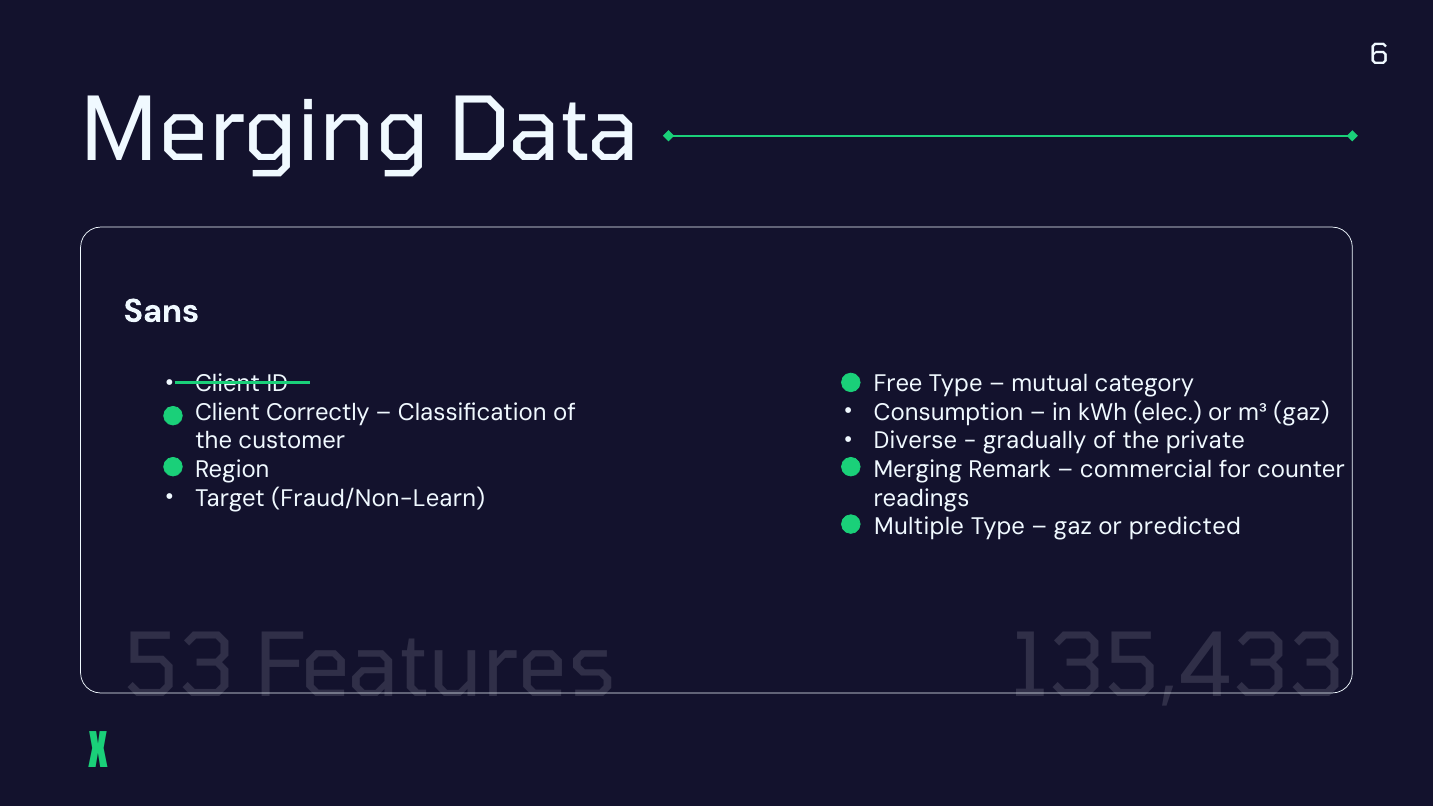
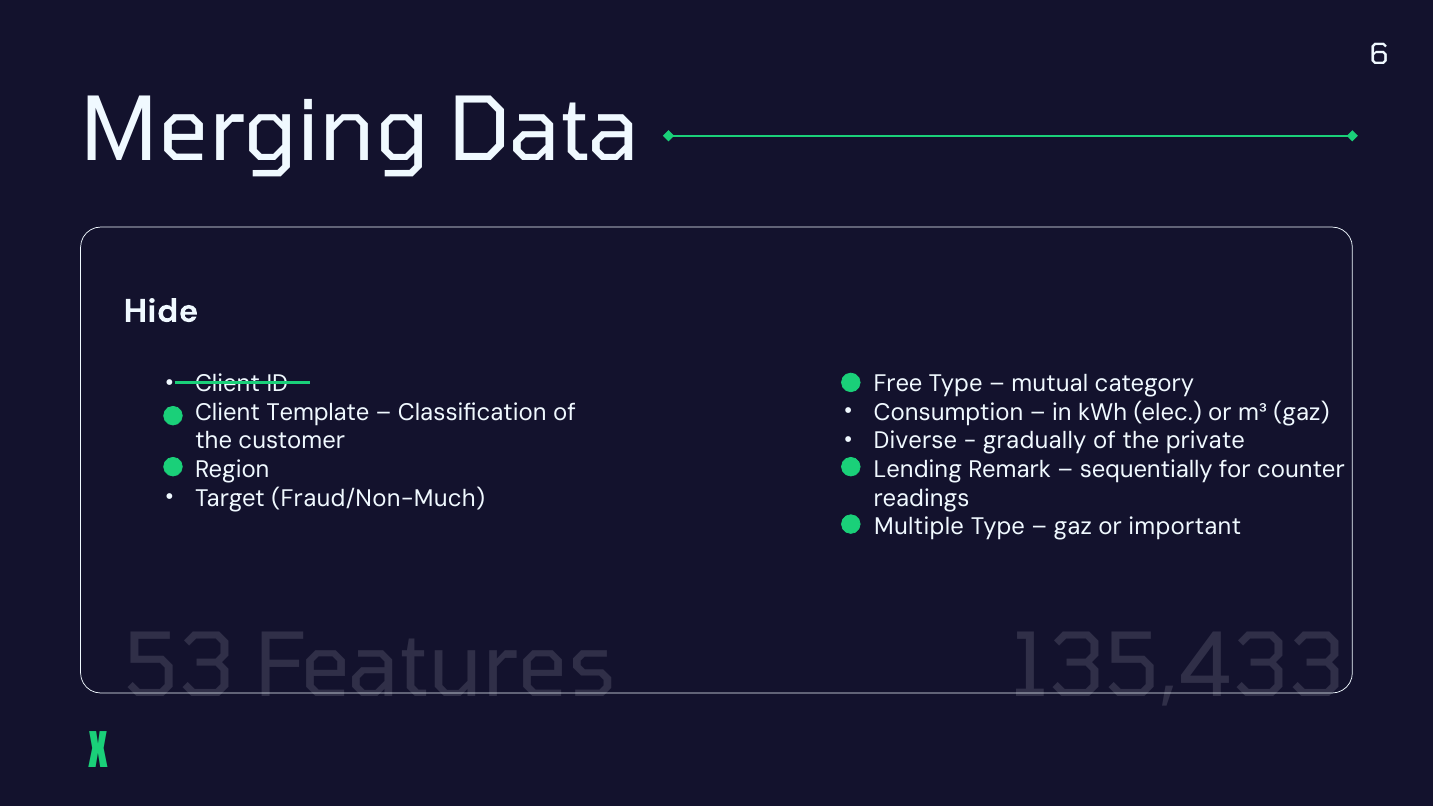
Sans: Sans -> Hide (161, 311)
Correctly: Correctly -> Template (318, 412)
Merging: Merging -> Lending (918, 470)
commercial: commercial -> sequentially (1146, 470)
Fraud/Non-Learn: Fraud/Non-Learn -> Fraud/Non-Much (378, 498)
predicted: predicted -> important (1185, 527)
